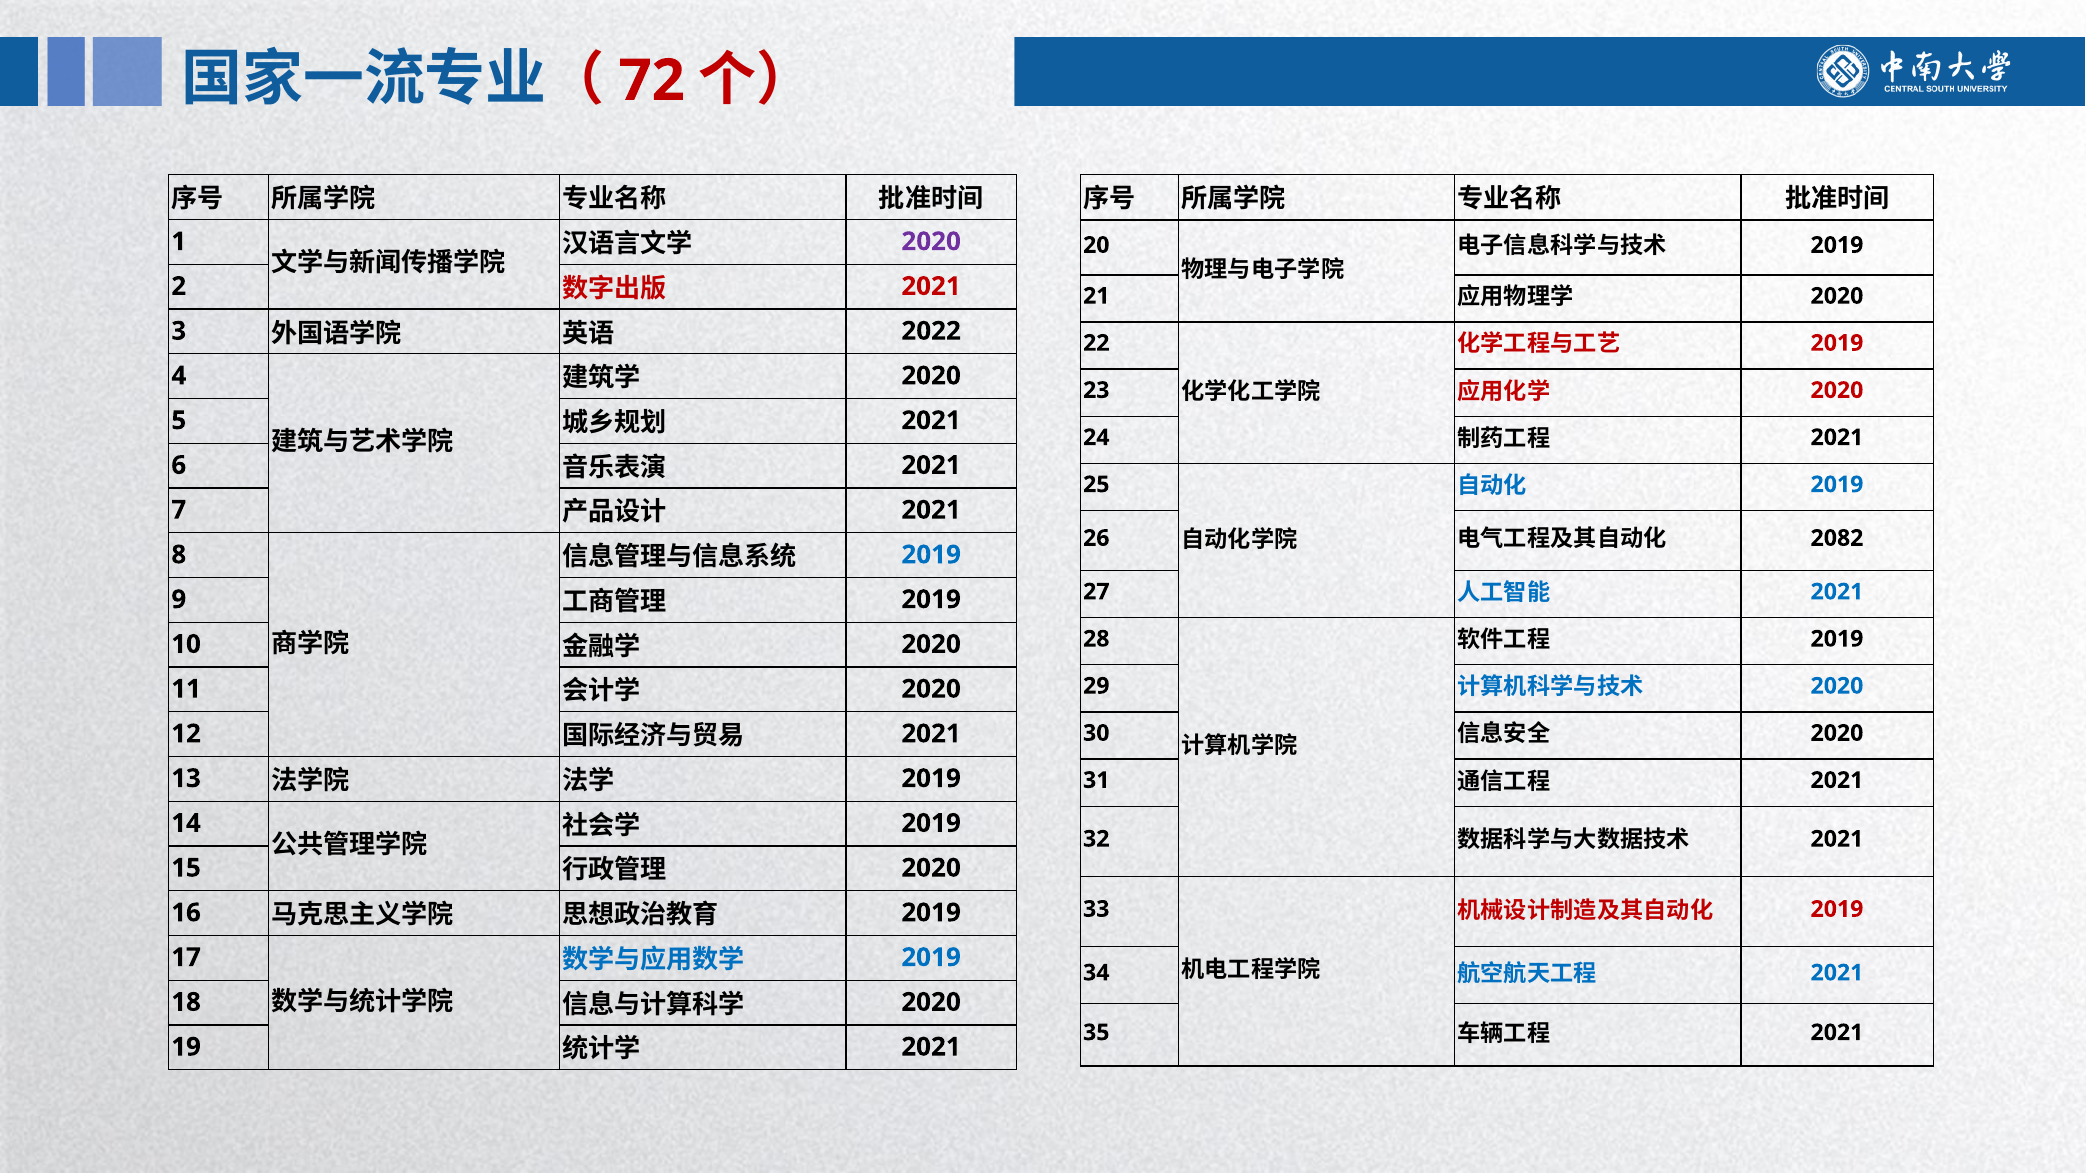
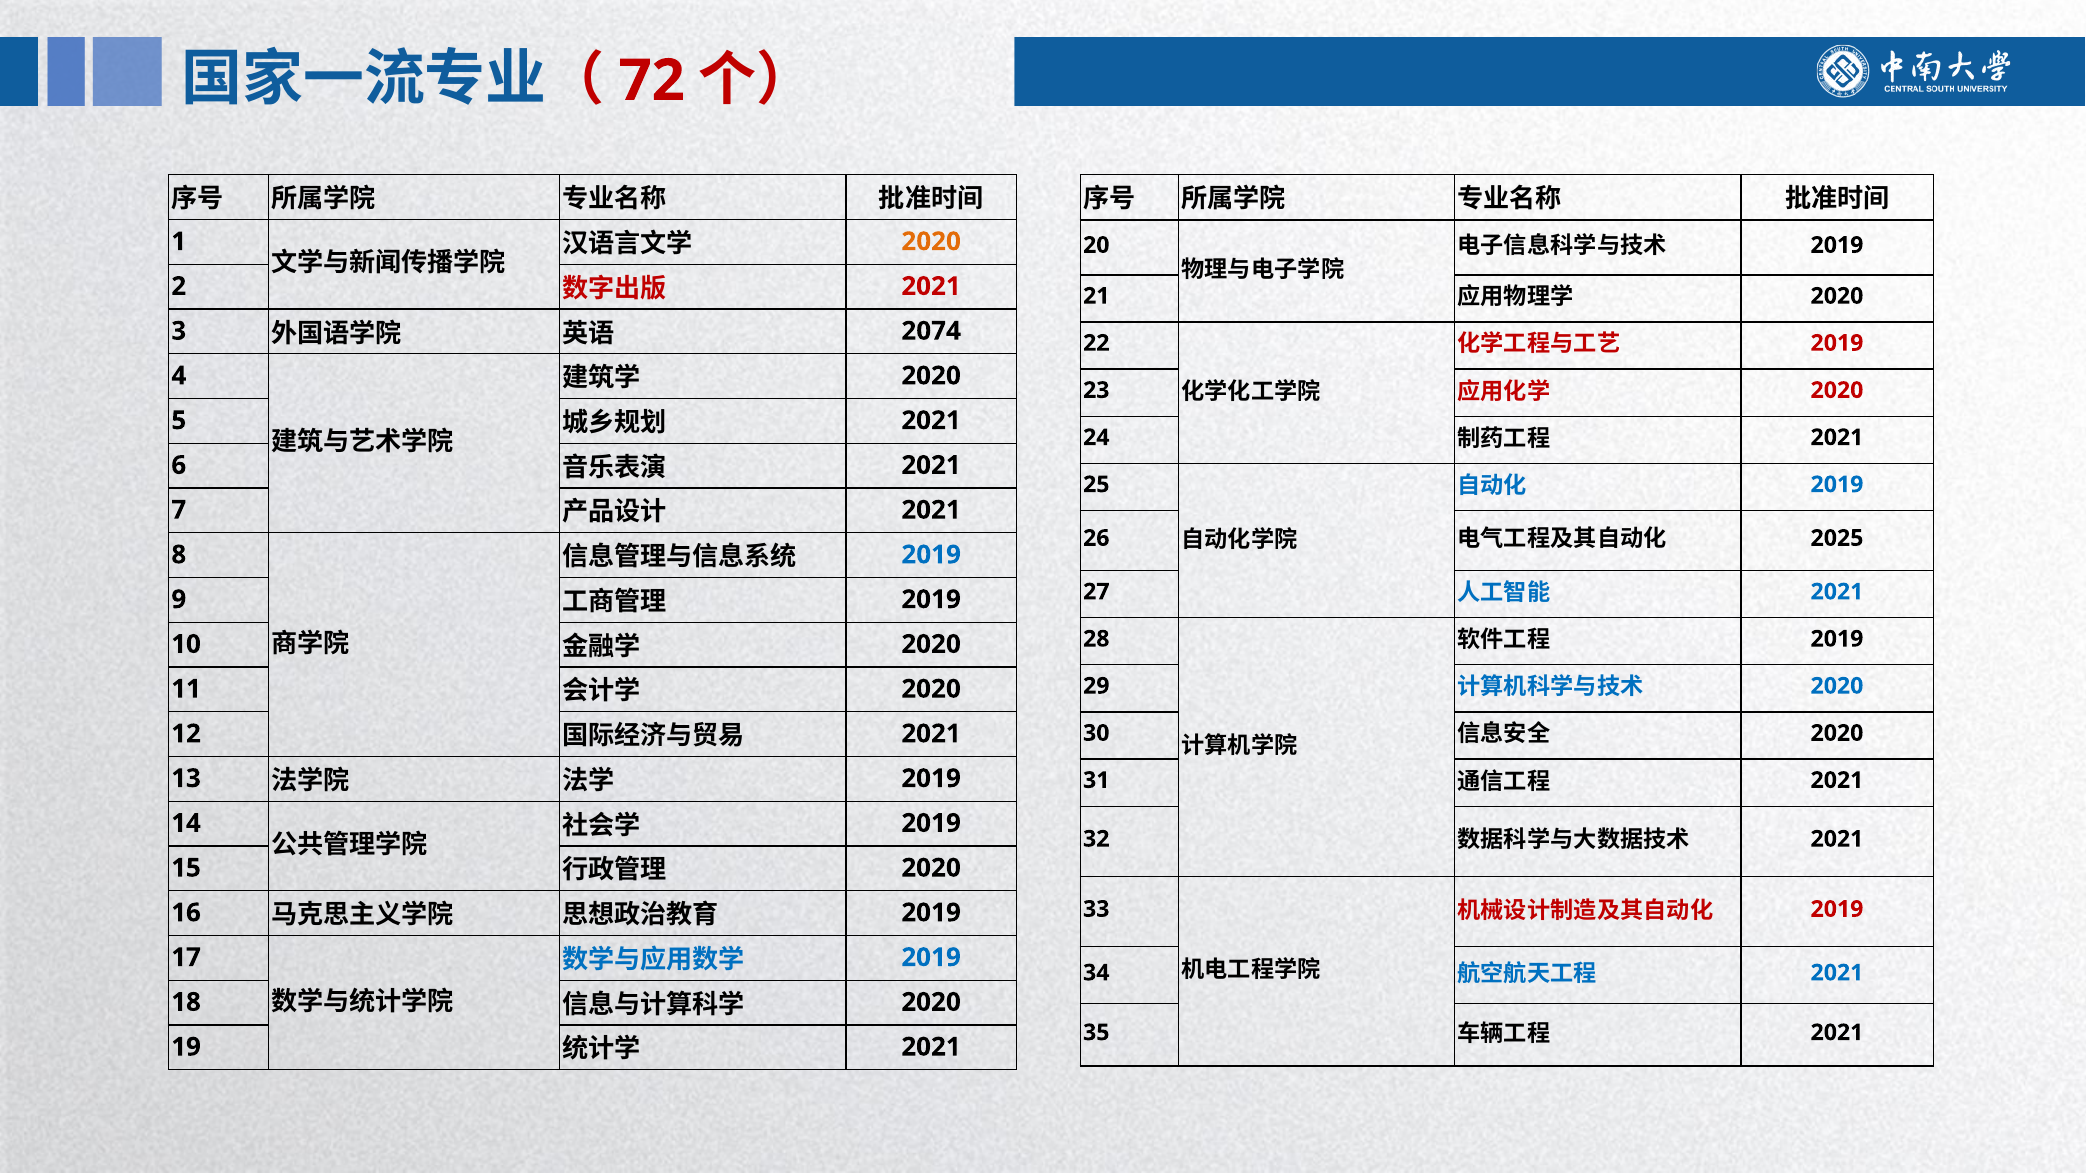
2020 colour: purple -> orange (931, 242)
2022: 2022 -> 2074 (931, 331)
2082: 2082 -> 2025 (1837, 538)
